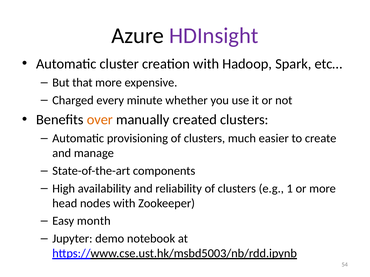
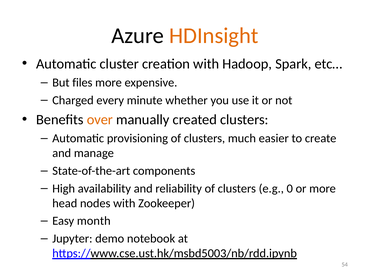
HDInsight colour: purple -> orange (214, 36)
that: that -> files (82, 83)
1: 1 -> 0 (290, 189)
